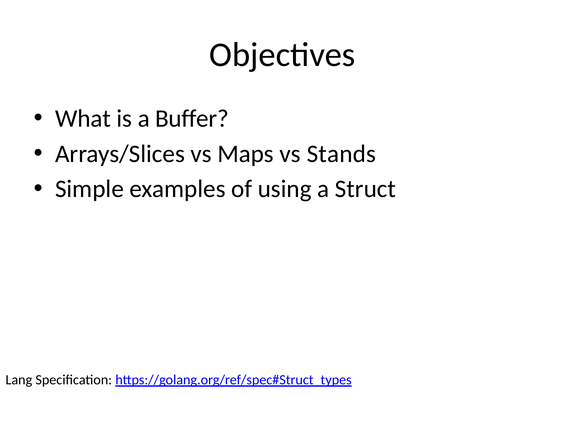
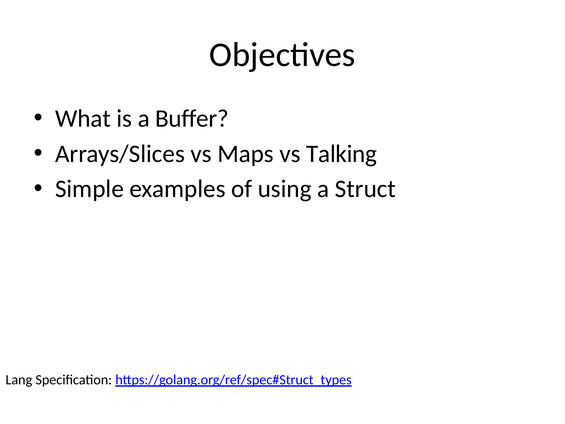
Stands: Stands -> Talking (342, 154)
